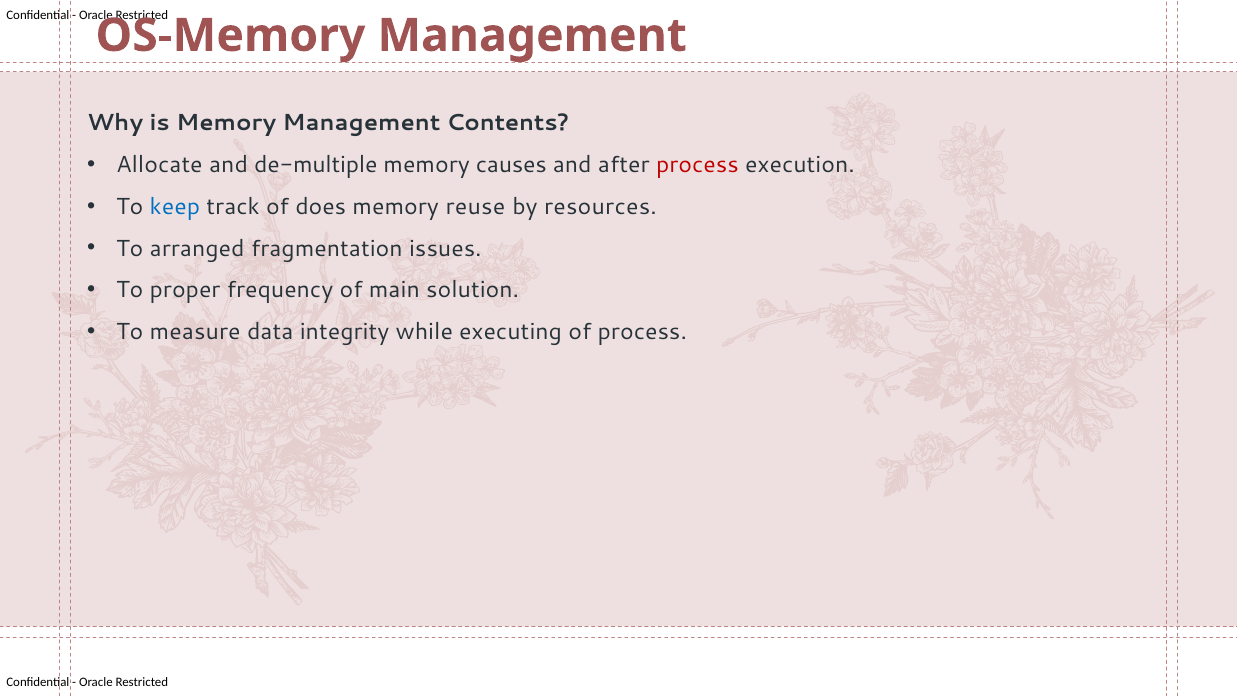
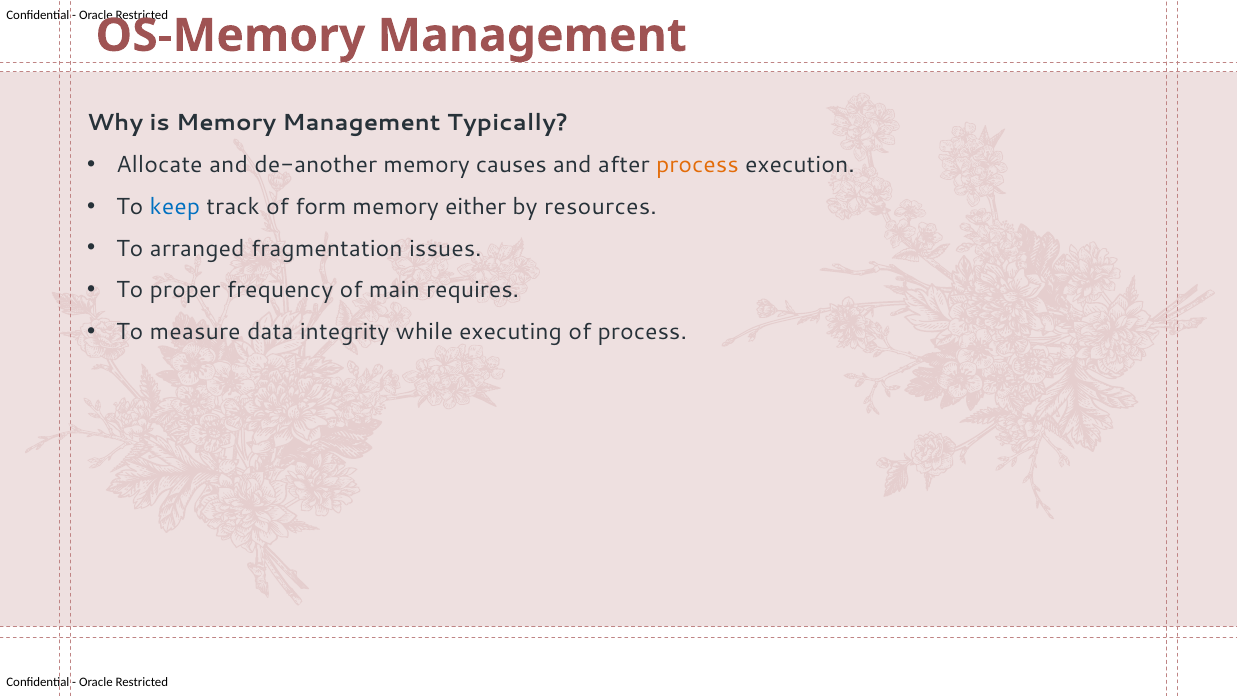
Contents: Contents -> Typically (508, 123)
de-multiple: de-multiple -> de-another (316, 165)
process colour: red -> orange (697, 165)
does: does -> form (321, 207)
reuse: reuse -> either (476, 207)
solution: solution -> requires (473, 290)
